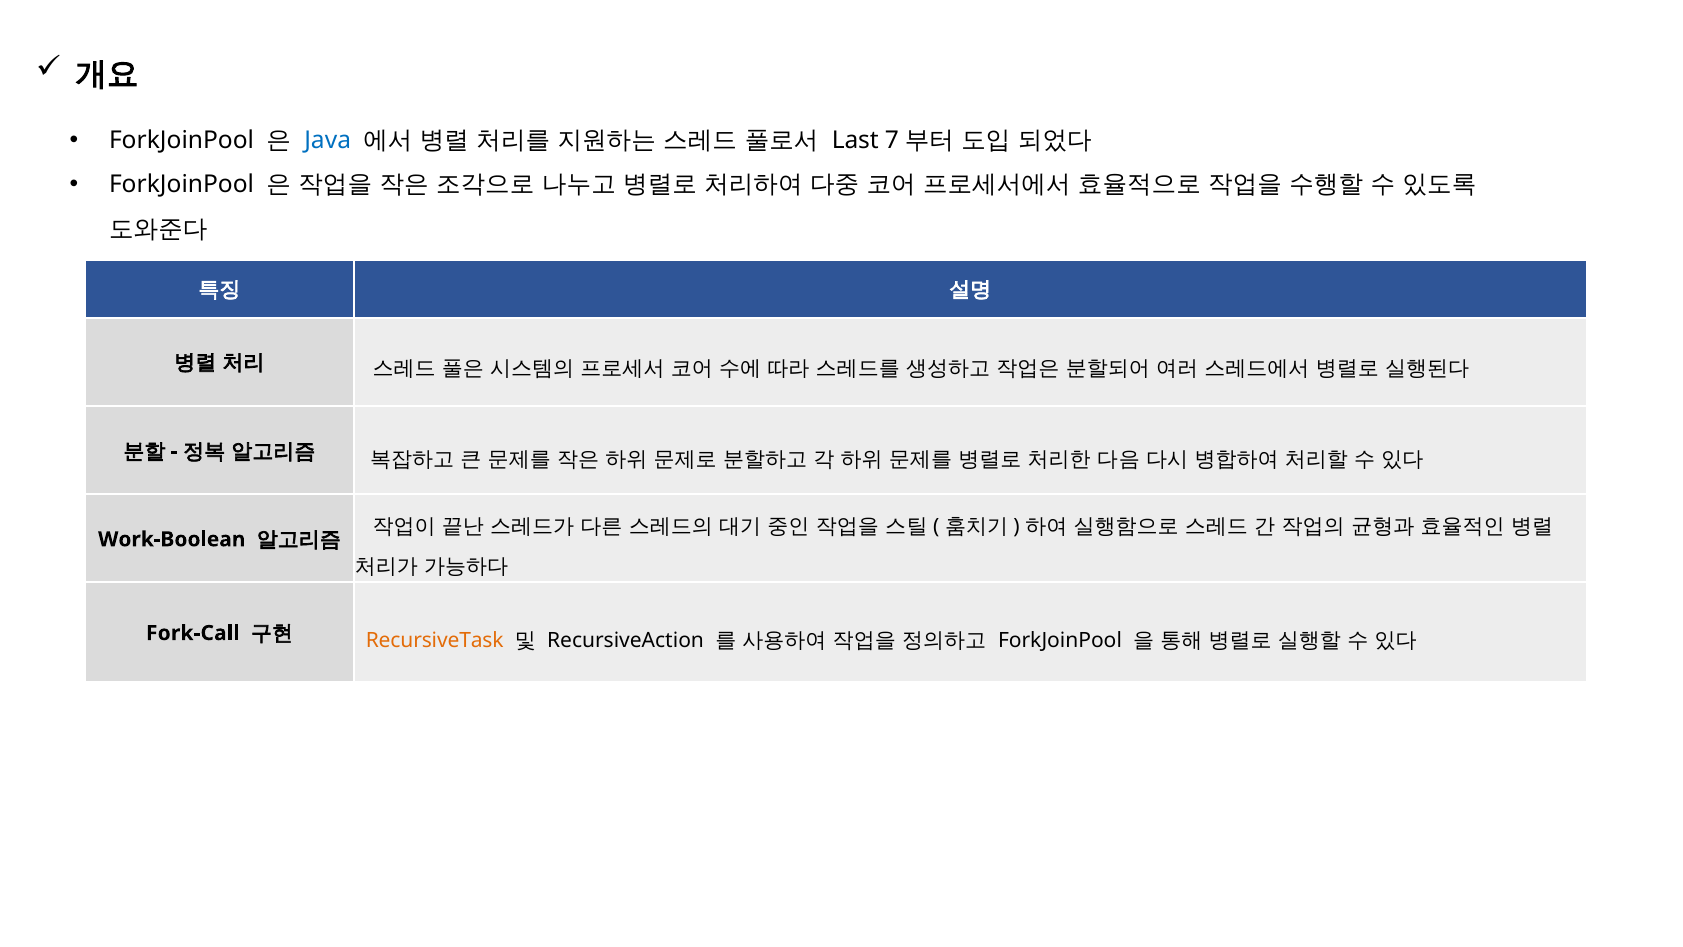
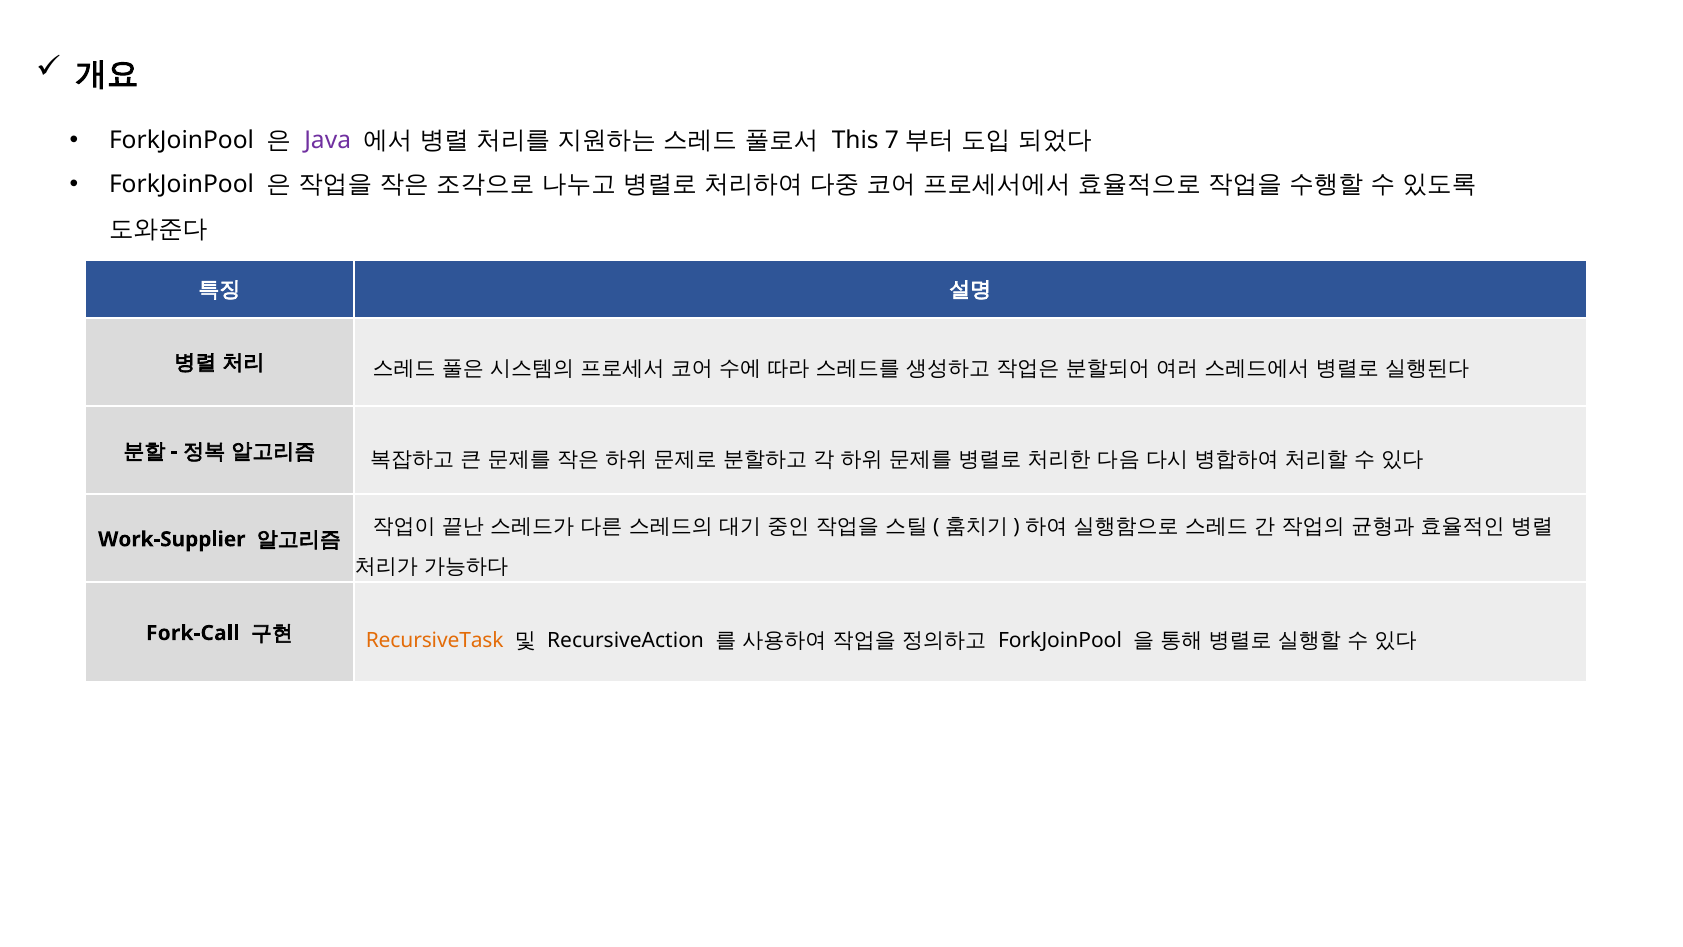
Java colour: blue -> purple (328, 141)
Last: Last -> This (855, 141)
Work-Boolean: Work-Boolean -> Work-Supplier (172, 539)
